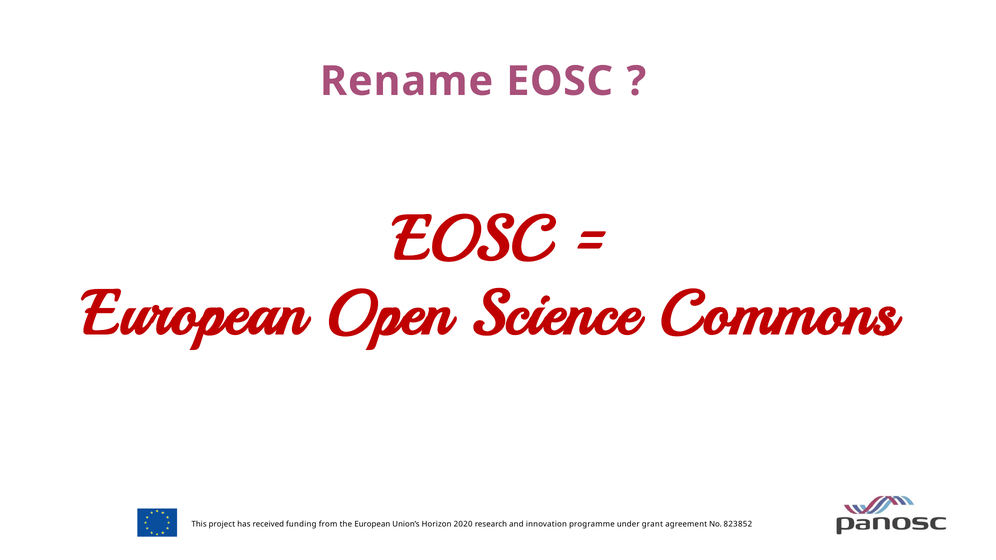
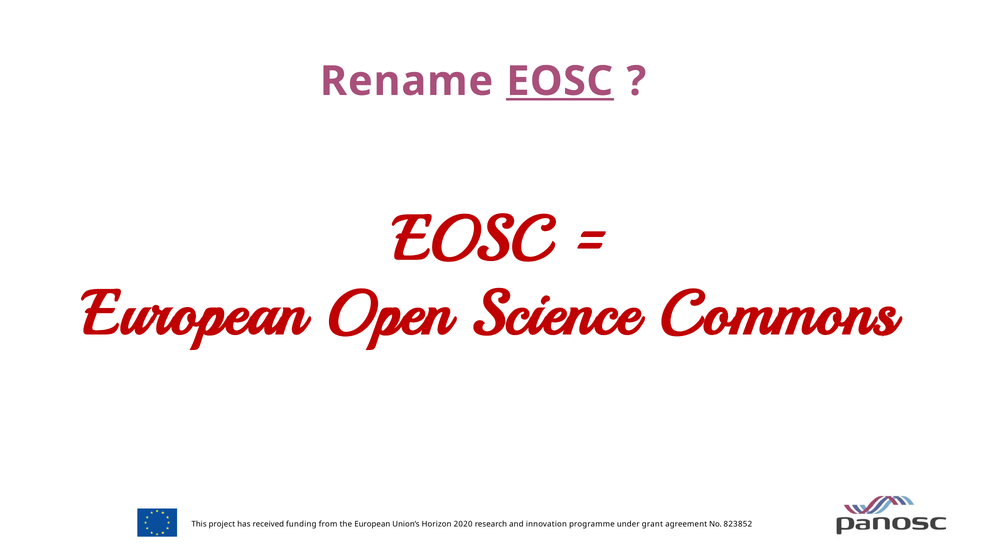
EOSC underline: none -> present (560, 81)
